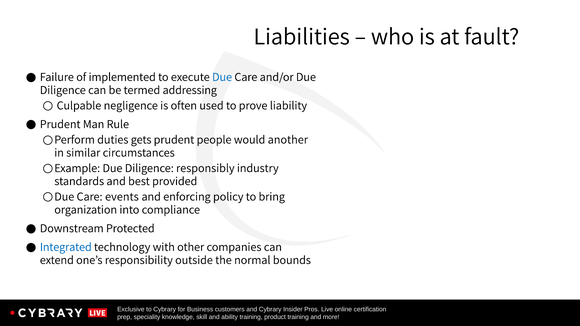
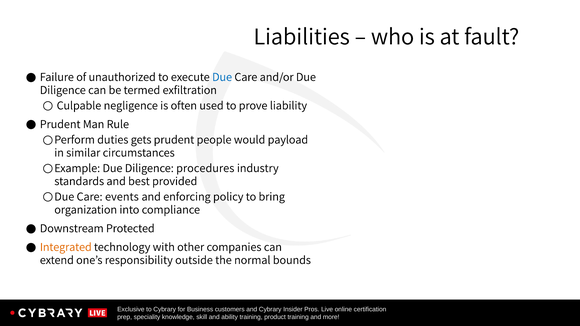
implemented: implemented -> unauthorized (122, 77)
addressing: addressing -> exfiltration (190, 90)
another: another -> payload (288, 140)
responsibly: responsibly -> procedures (205, 168)
Integrated colour: blue -> orange (66, 247)
